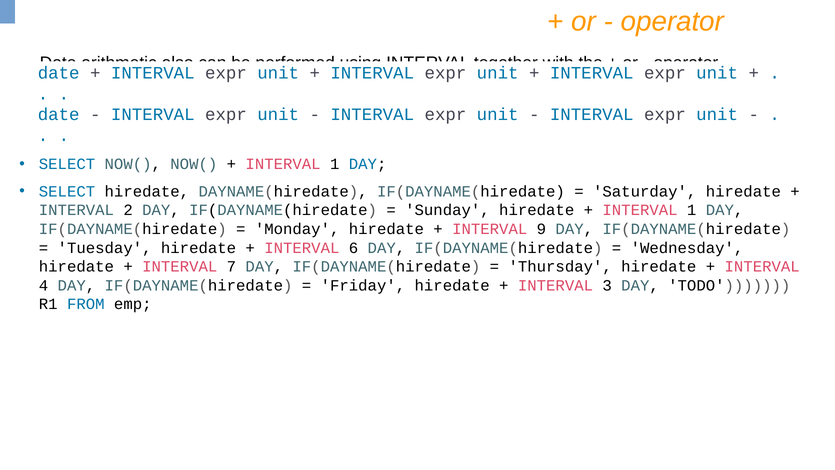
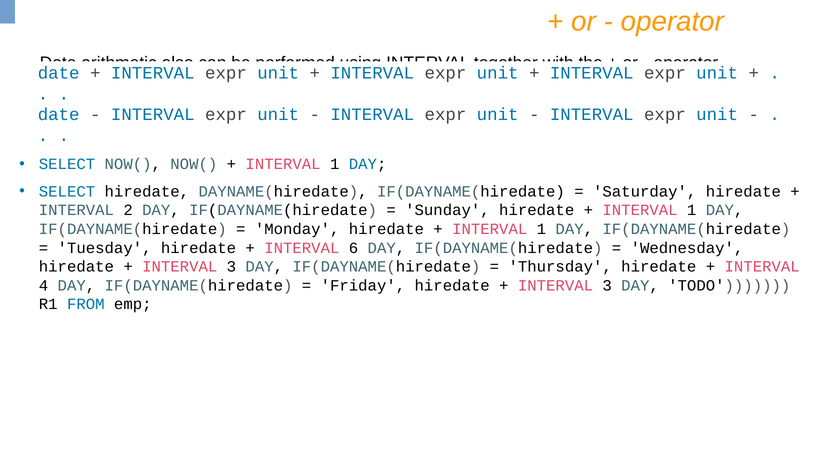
9: 9 -> 1 (541, 229)
7: 7 -> 3 (231, 266)
